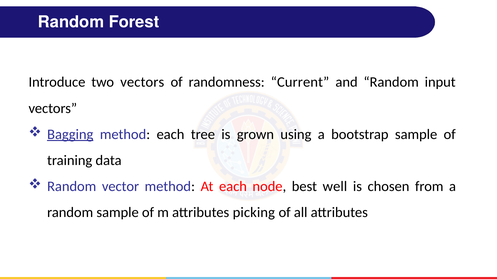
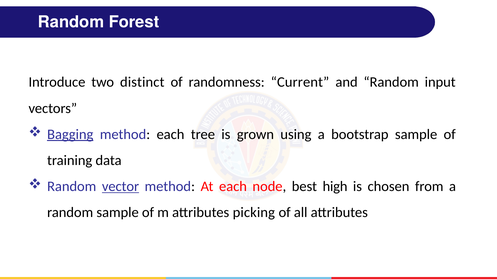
two vectors: vectors -> distinct (142, 82)
vector underline: none -> present (120, 187)
well: well -> high (335, 187)
